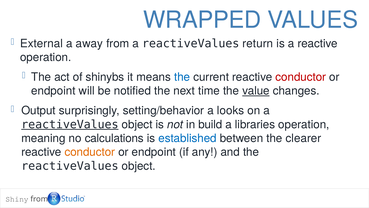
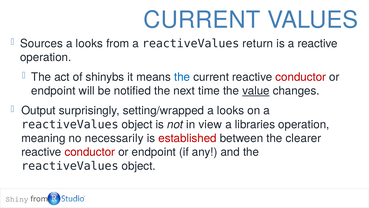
WRAPPED: WRAPPED -> CURRENT (202, 20)
External: External -> Sources (41, 43)
away: away -> looks (89, 43)
setting/behavior: setting/behavior -> setting/wrapped (163, 110)
reactiveValues underline: present -> none (70, 124)
build: build -> view (210, 124)
calculations: calculations -> necessarily (114, 138)
established colour: blue -> red (188, 138)
conductor colour: orange -> red (90, 152)
